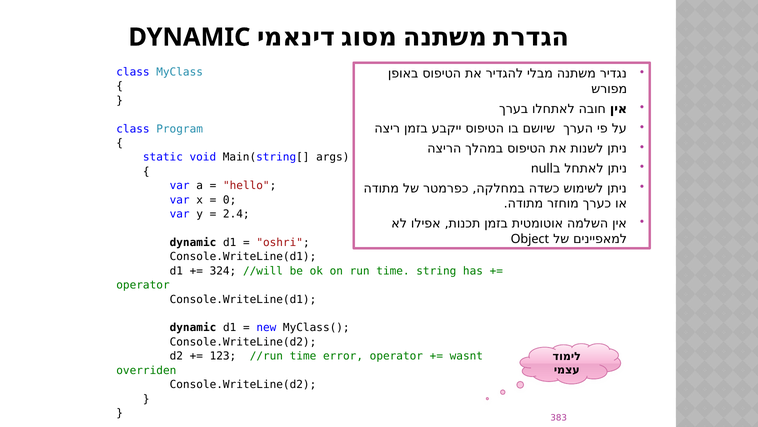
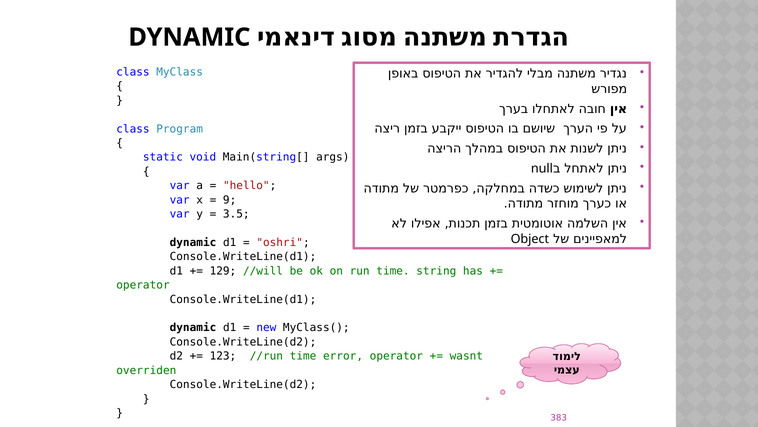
0: 0 -> 9 (230, 200)
2.4: 2.4 -> 3.5 (236, 214)
324: 324 -> 129 (223, 271)
